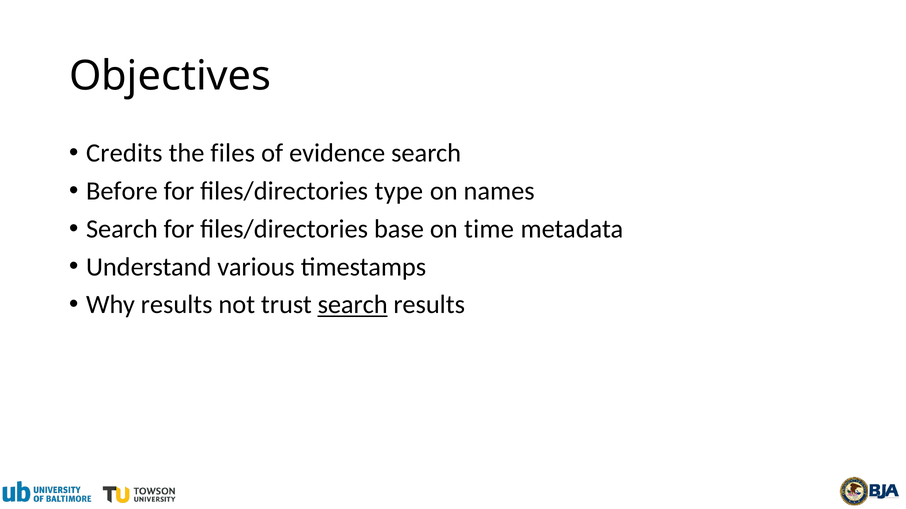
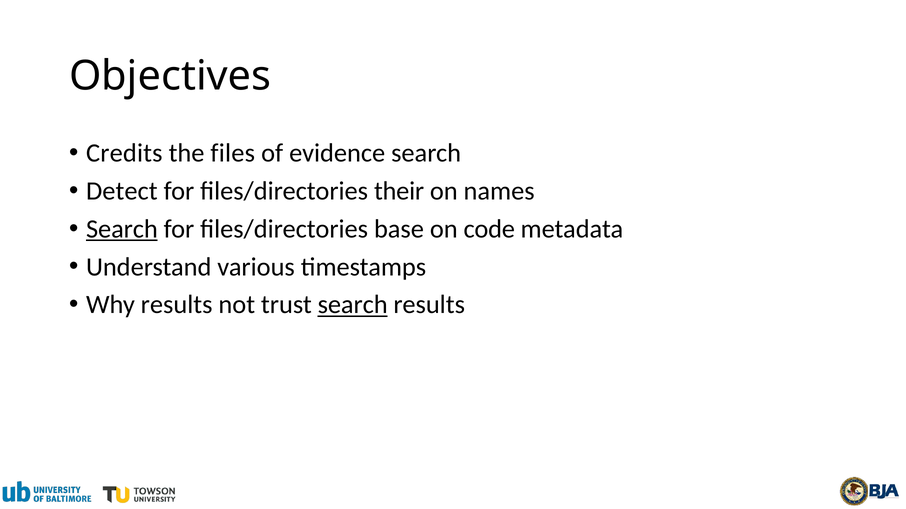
Before: Before -> Detect (122, 191)
type: type -> their (399, 191)
Search underline: none -> present (122, 229)
time: time -> code (489, 229)
